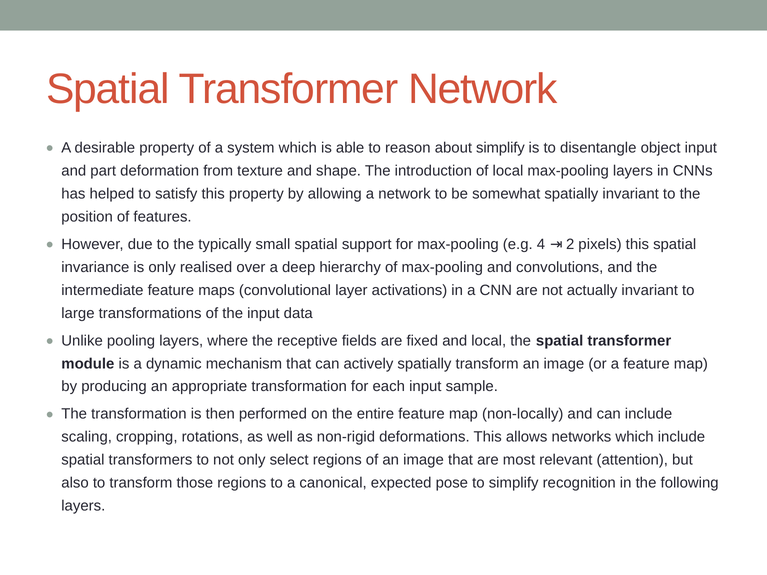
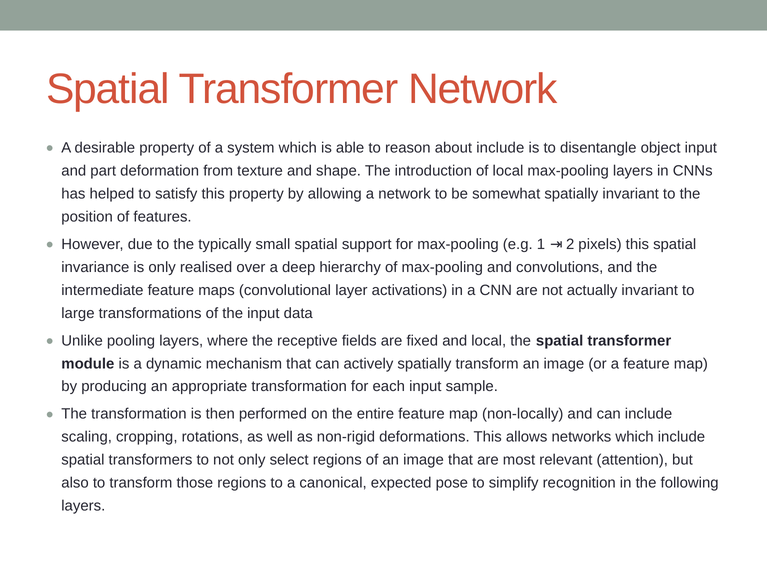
about simplify: simplify -> include (500, 148)
4: 4 -> 1 (541, 244)
